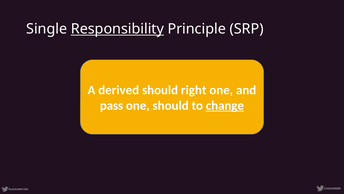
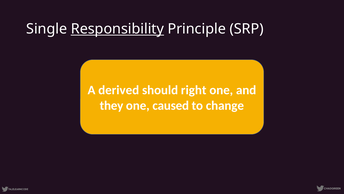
pass: pass -> they (112, 105)
one should: should -> caused (171, 105)
change underline: present -> none (225, 105)
